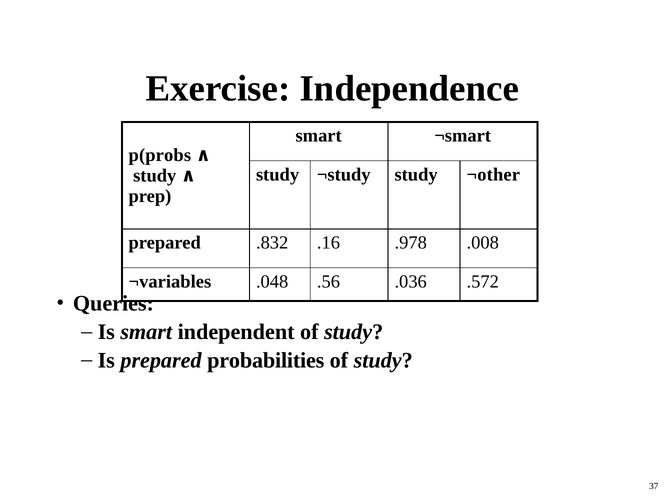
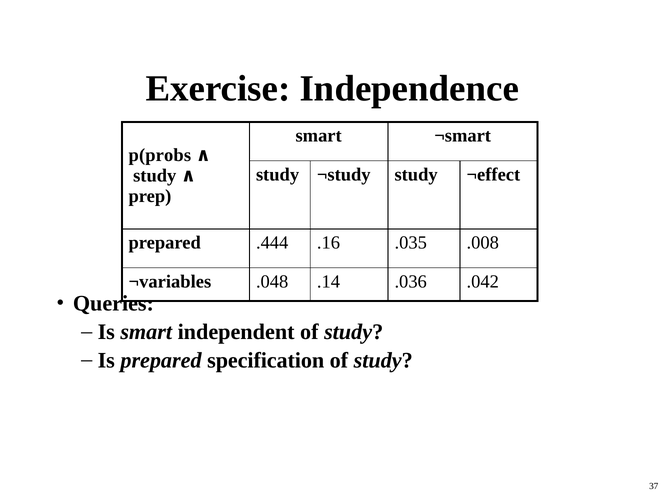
¬other: ¬other -> ¬effect (493, 174)
.832: .832 -> .444 (272, 243)
.978: .978 -> .035 (411, 243)
.56: .56 -> .14 (329, 281)
.572: .572 -> .042 (483, 281)
probabilities: probabilities -> specification (266, 360)
